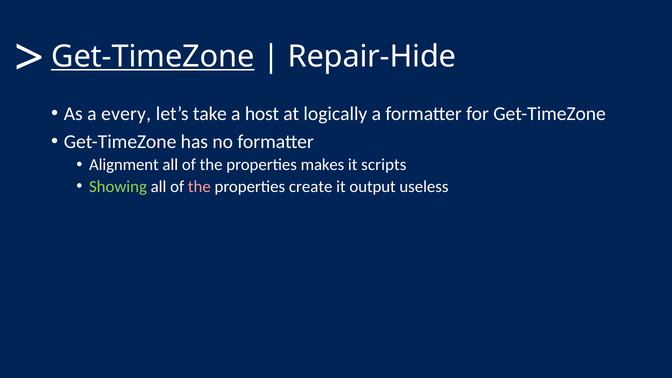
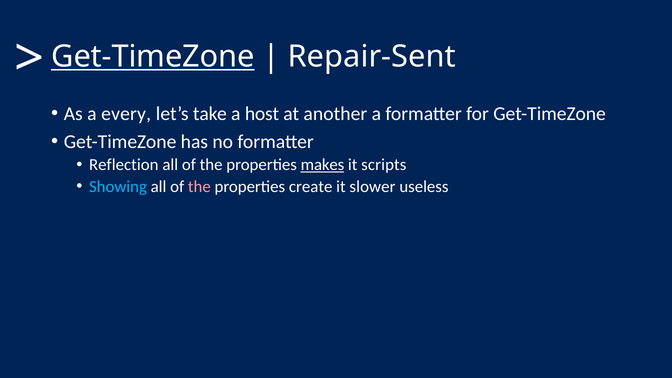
Repair-Hide: Repair-Hide -> Repair-Sent (372, 56)
logically: logically -> another (335, 114)
Alignment: Alignment -> Reflection (124, 165)
makes underline: none -> present (322, 165)
Showing colour: light green -> light blue (118, 187)
output: output -> slower (373, 187)
